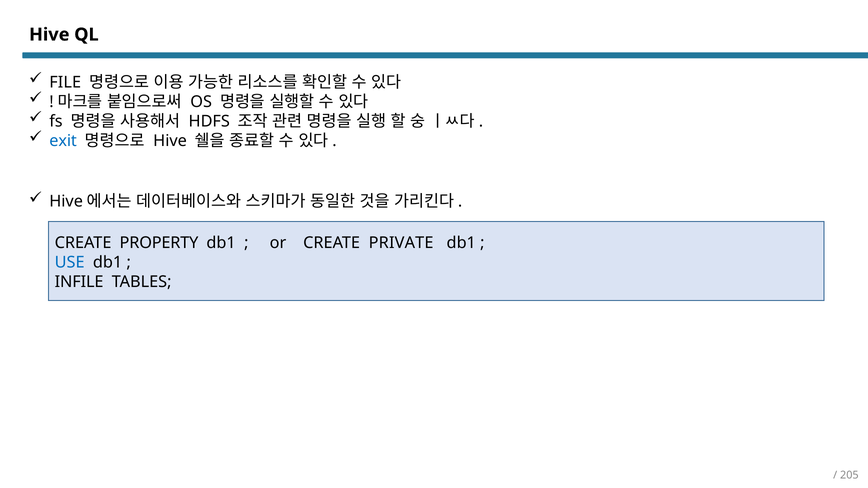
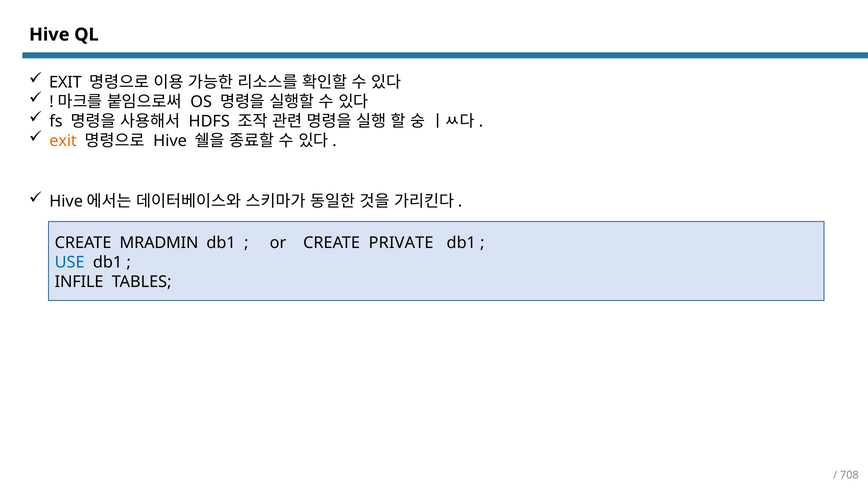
FILE: FILE -> EXIT (65, 82)
exit colour: blue -> orange (63, 141)
PROPERTY: PROPERTY -> MRADMIN (159, 243)
205: 205 -> 708 (849, 476)
